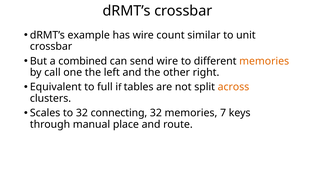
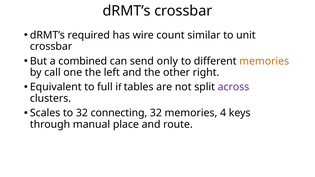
example: example -> required (89, 35)
send wire: wire -> only (167, 61)
across colour: orange -> purple (233, 87)
7: 7 -> 4 (223, 113)
